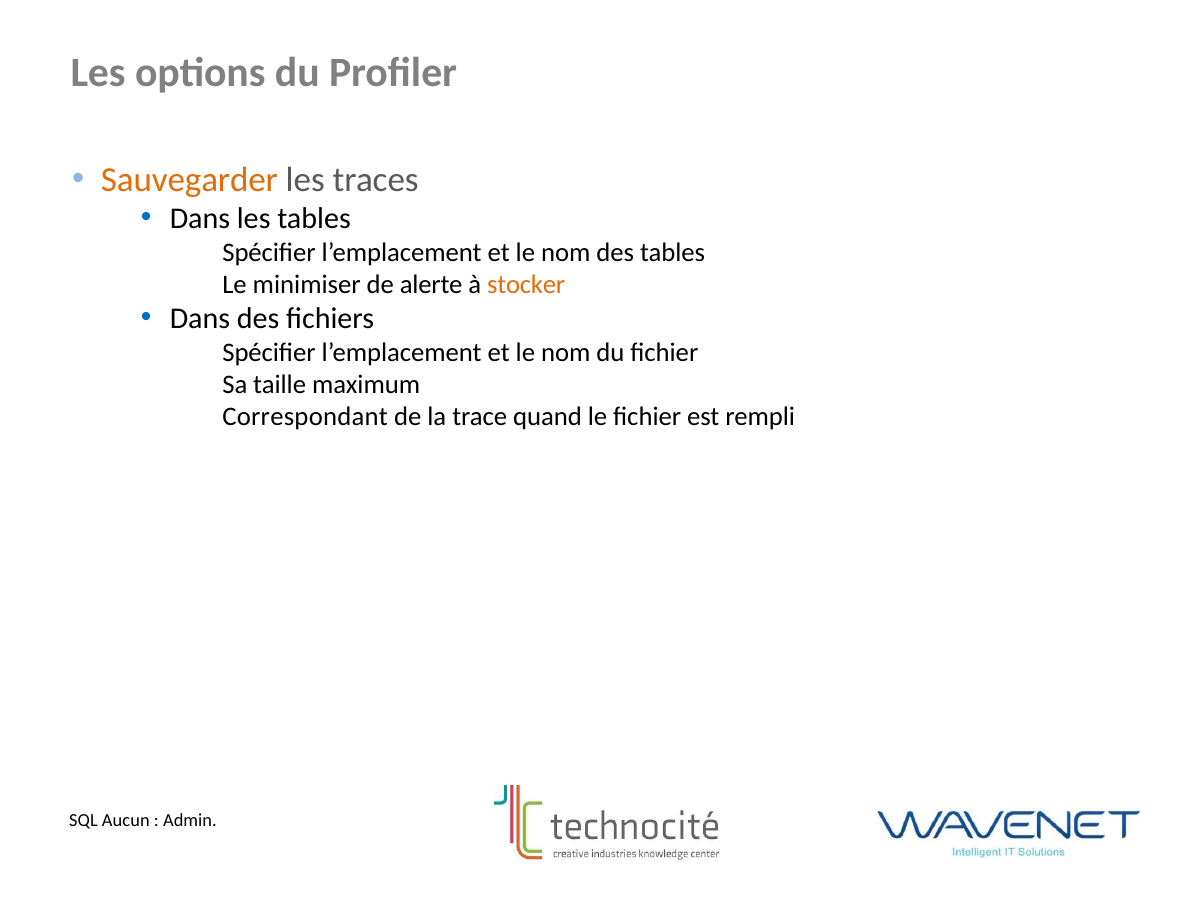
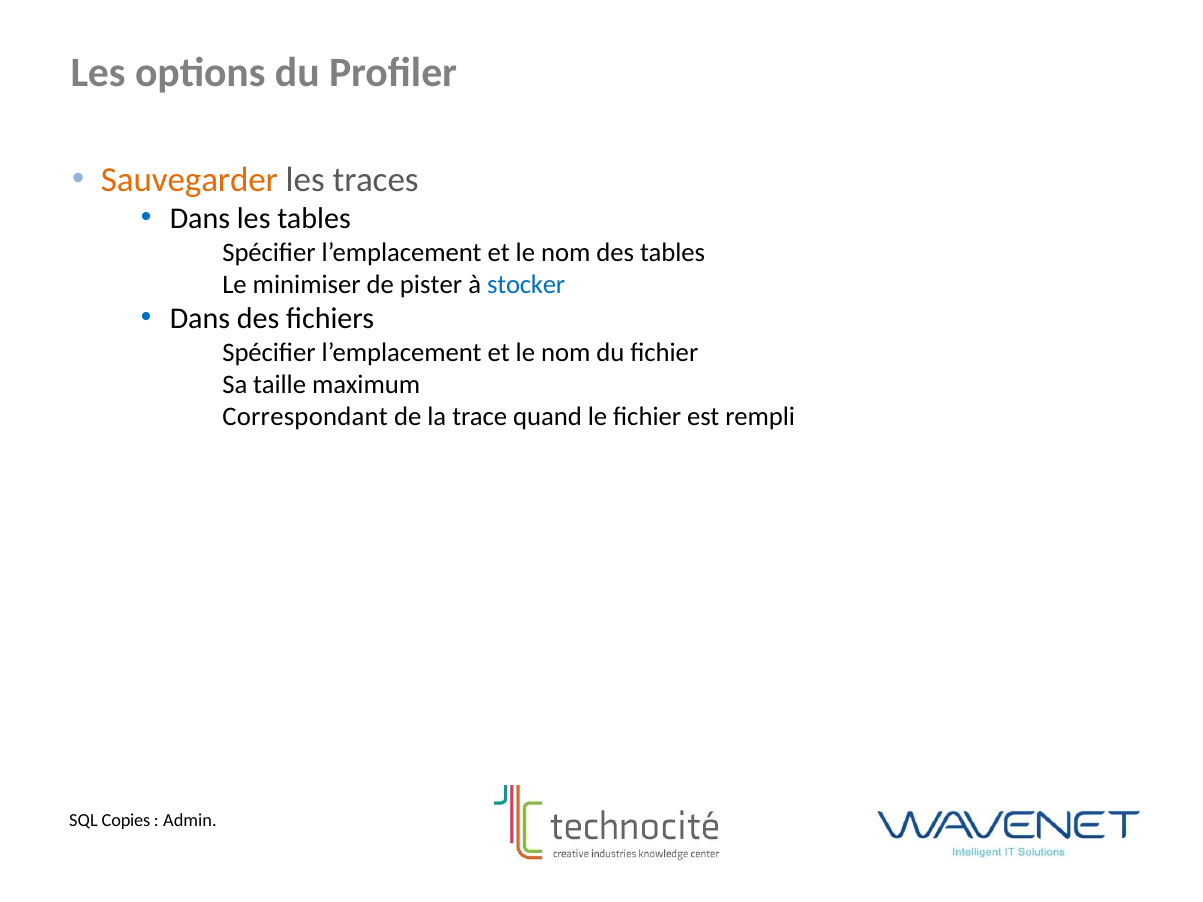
alerte: alerte -> pister (431, 284)
stocker colour: orange -> blue (526, 284)
Aucun: Aucun -> Copies (126, 821)
